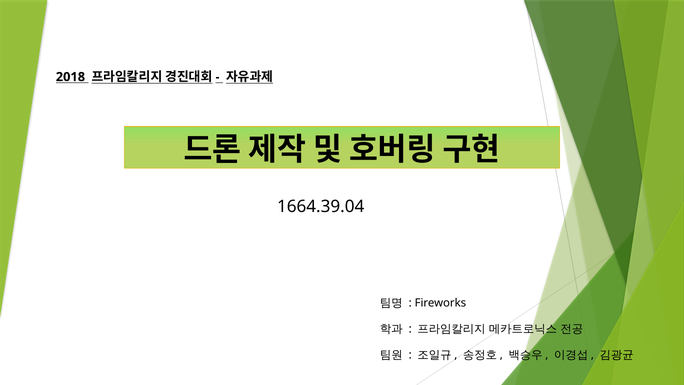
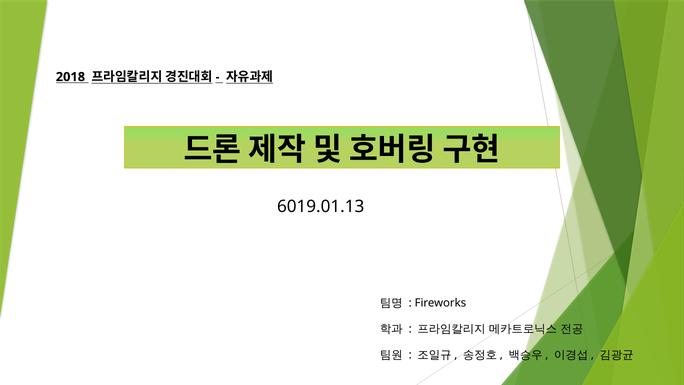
1664.39.04: 1664.39.04 -> 6019.01.13 (321, 206)
